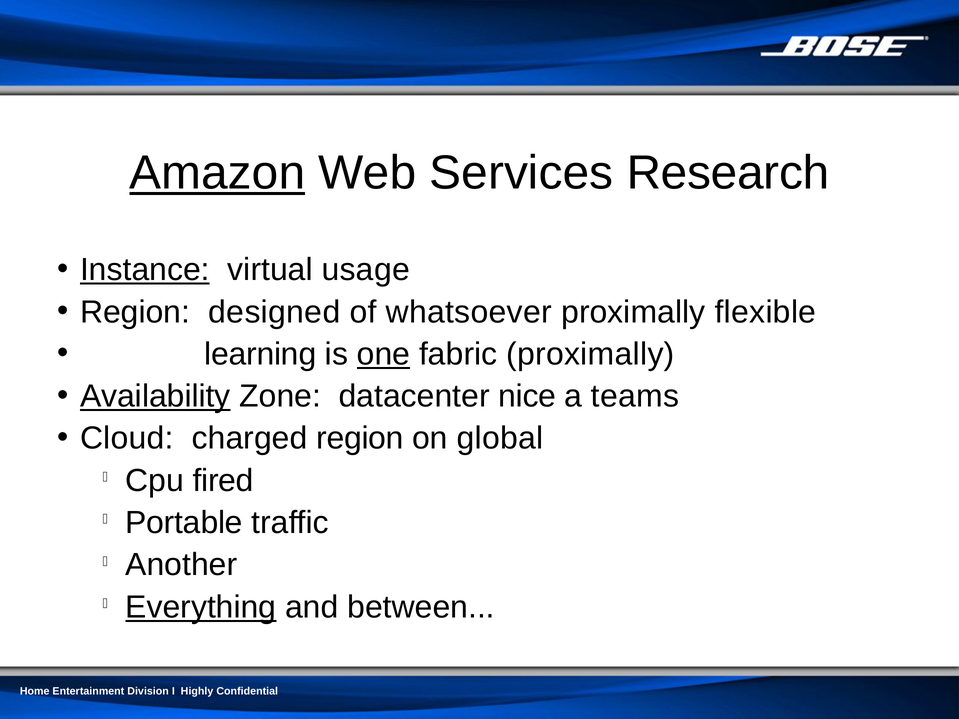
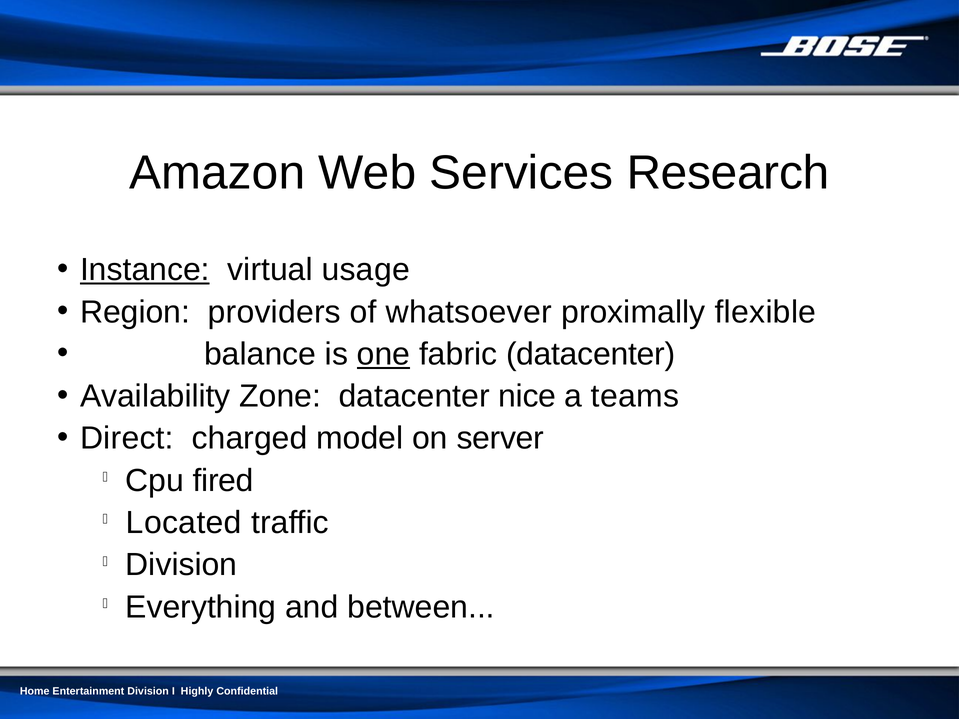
Amazon underline: present -> none (217, 173)
designed: designed -> providers (274, 312)
learning: learning -> balance (260, 354)
fabric proximally: proximally -> datacenter (591, 354)
Availability underline: present -> none (155, 396)
Cloud: Cloud -> Direct (127, 439)
charged region: region -> model (360, 439)
global: global -> server (500, 439)
Portable: Portable -> Located (184, 523)
Another: Another -> Division (181, 565)
Everything underline: present -> none (201, 607)
